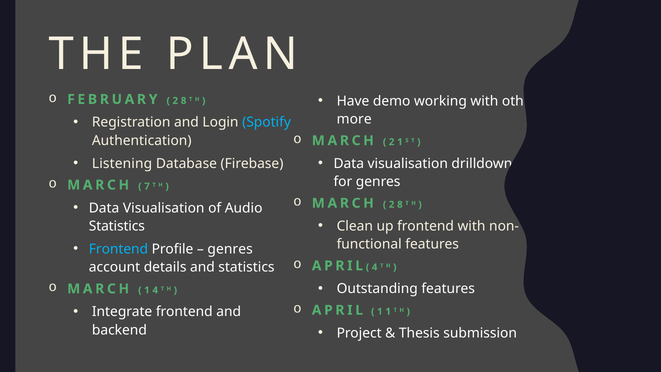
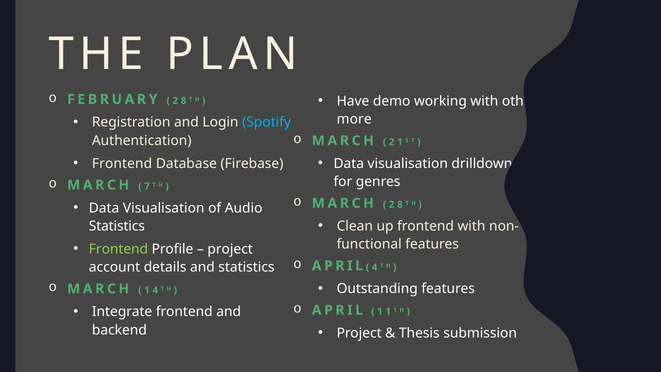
Listening: Listening -> Frontend (122, 164)
Frontend colour: light blue -> light green (118, 249)
genres: genres -> project (230, 249)
